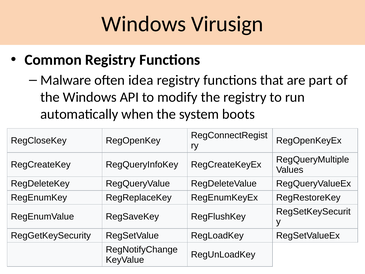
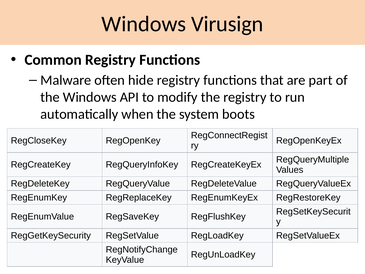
idea: idea -> hide (141, 80)
